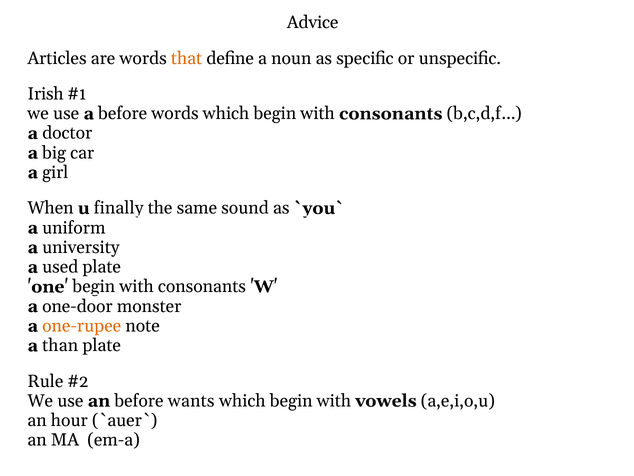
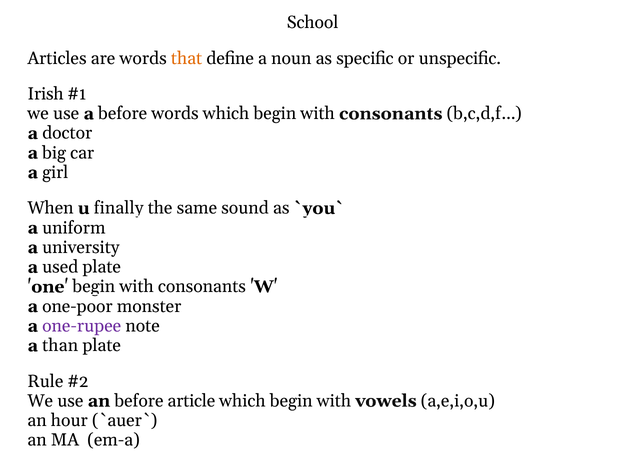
Advice: Advice -> School (313, 23)
one-door: one-door -> one-poor (77, 306)
one-rupee colour: orange -> purple (82, 326)
wants: wants -> article (191, 400)
